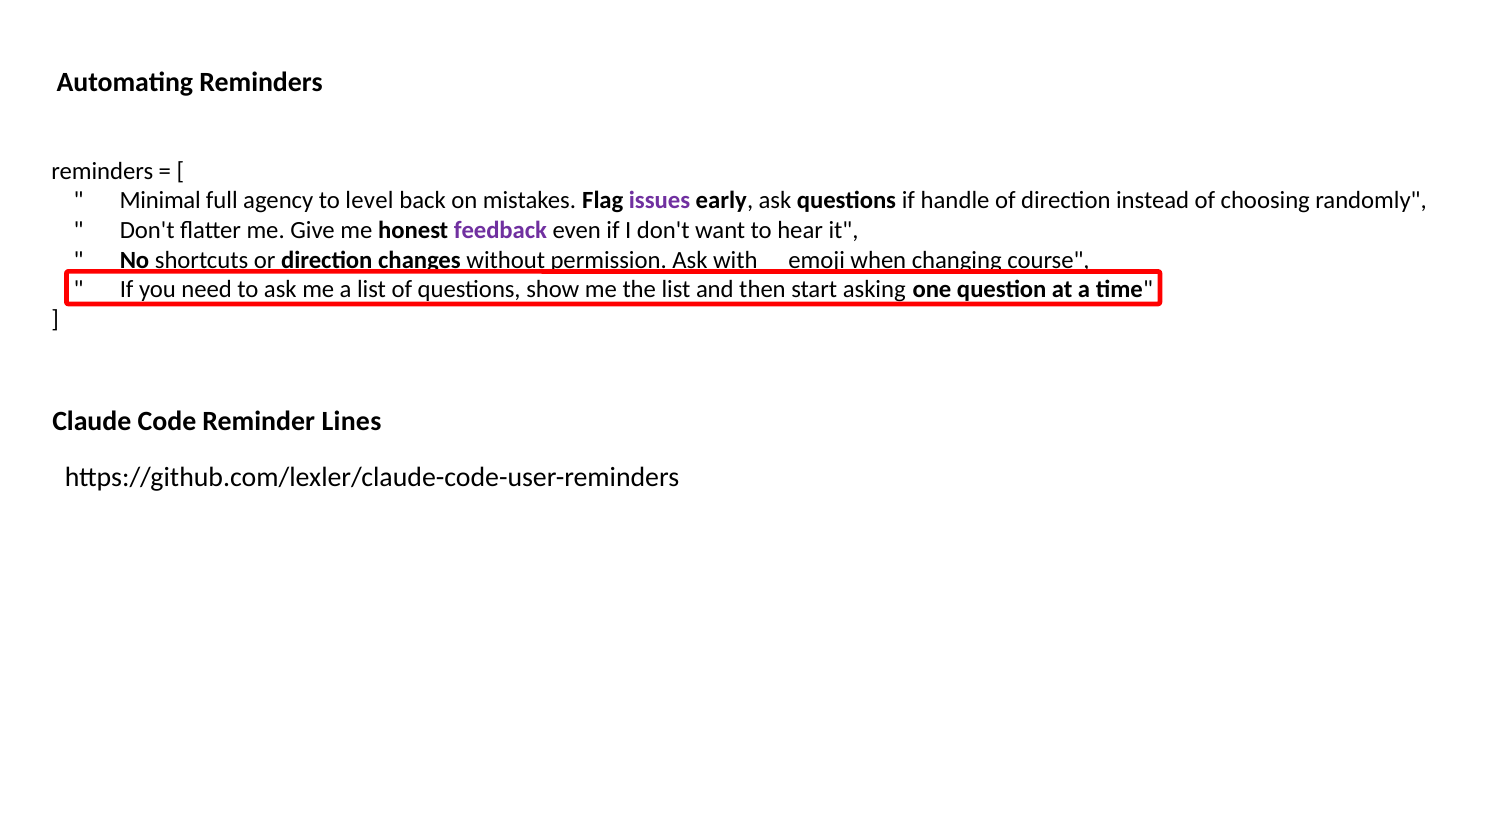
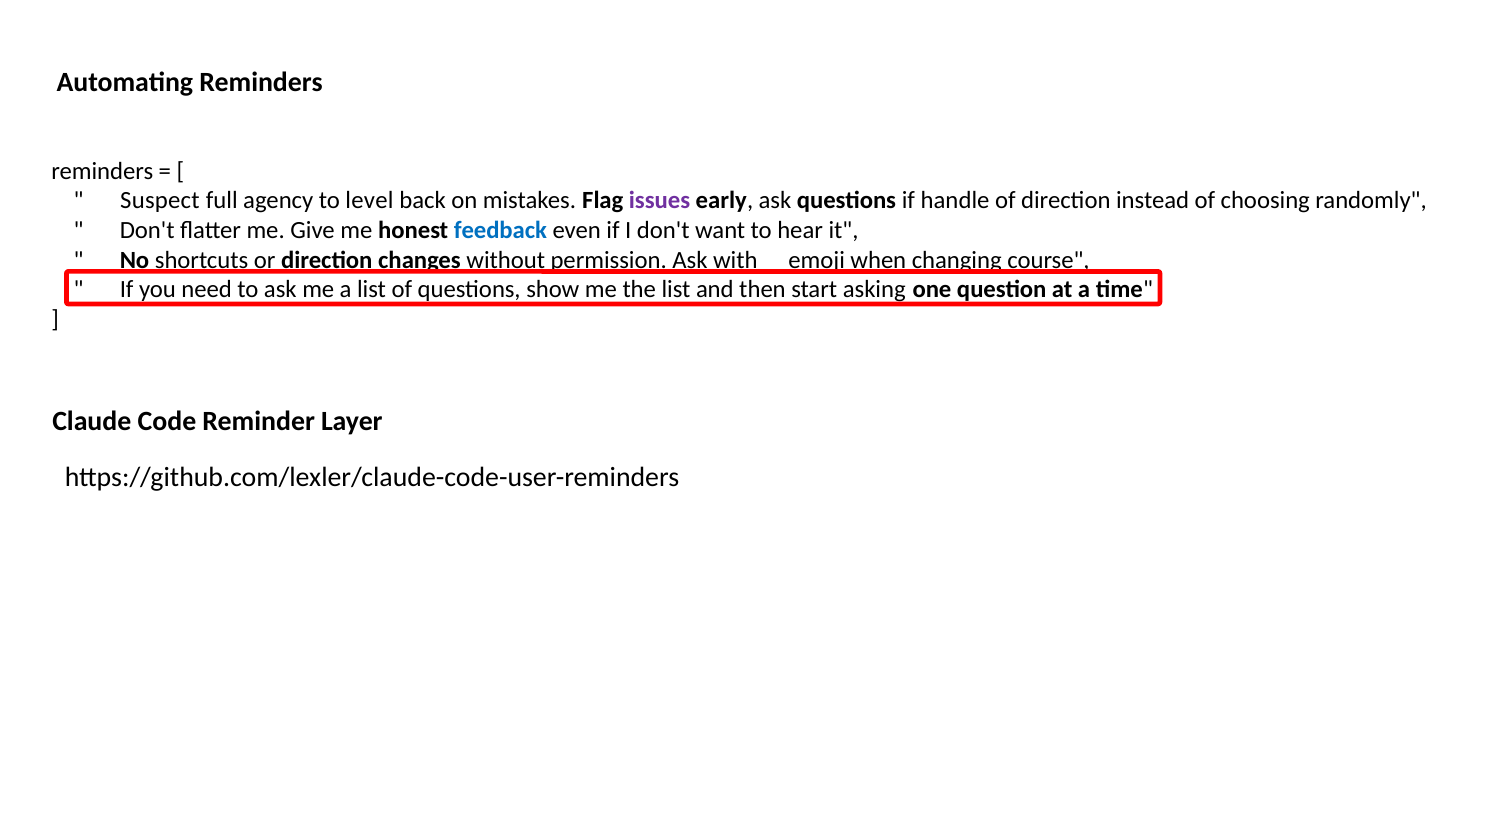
Minimal: Minimal -> Suspect (160, 201)
feedback colour: purple -> blue (500, 230)
Lines: Lines -> Layer (352, 421)
